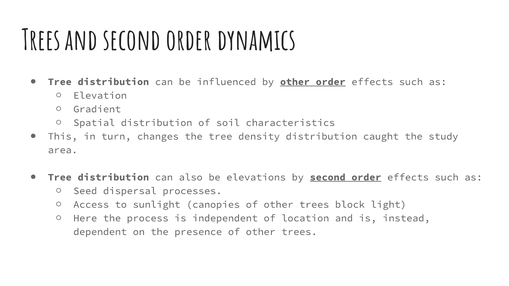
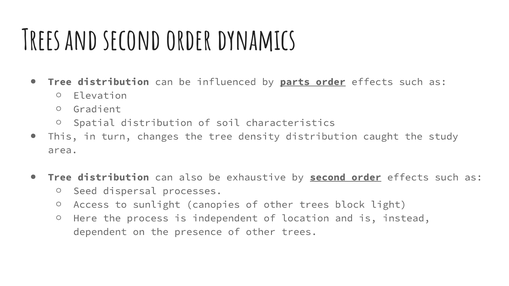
by other: other -> parts (295, 82)
elevations: elevations -> exhaustive (256, 177)
